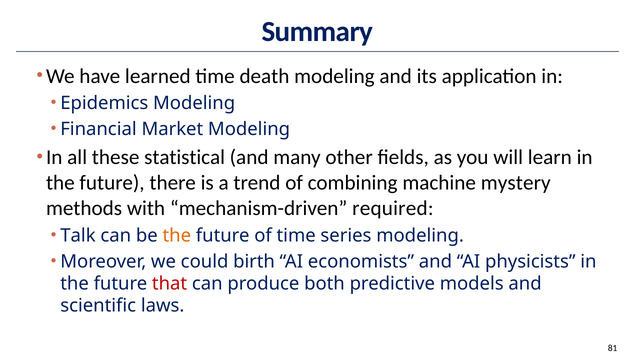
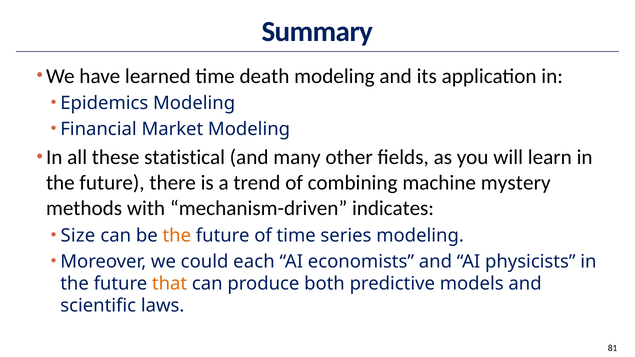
required: required -> indicates (393, 208)
Talk: Talk -> Size (78, 236)
birth: birth -> each (254, 262)
that colour: red -> orange (170, 284)
